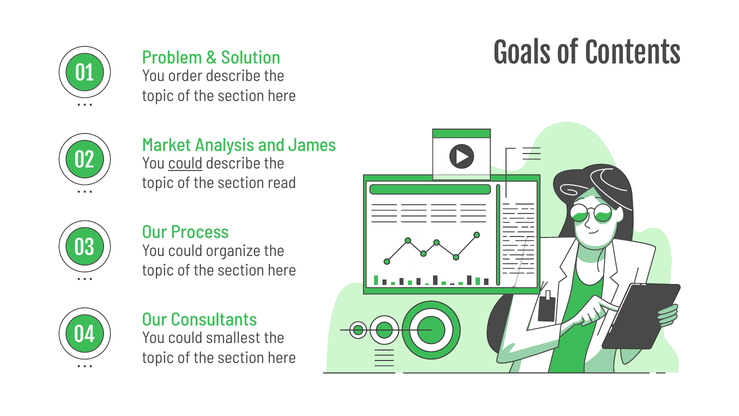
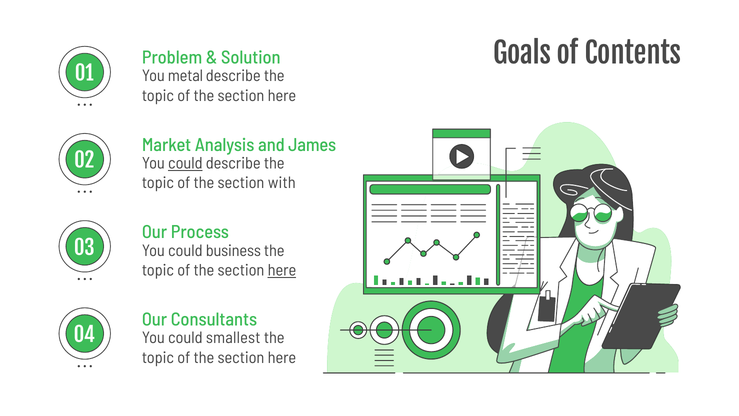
order: order -> metal (185, 76)
read: read -> with (282, 183)
organize: organize -> business (233, 250)
here underline: none -> present (282, 270)
